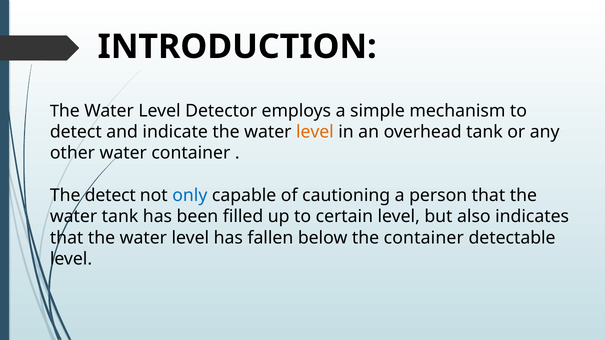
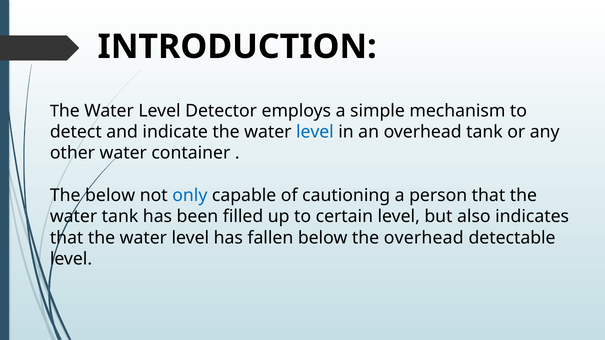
level colour: orange -> blue (315, 132)
The detect: detect -> below (110, 196)
the container: container -> overhead (424, 238)
